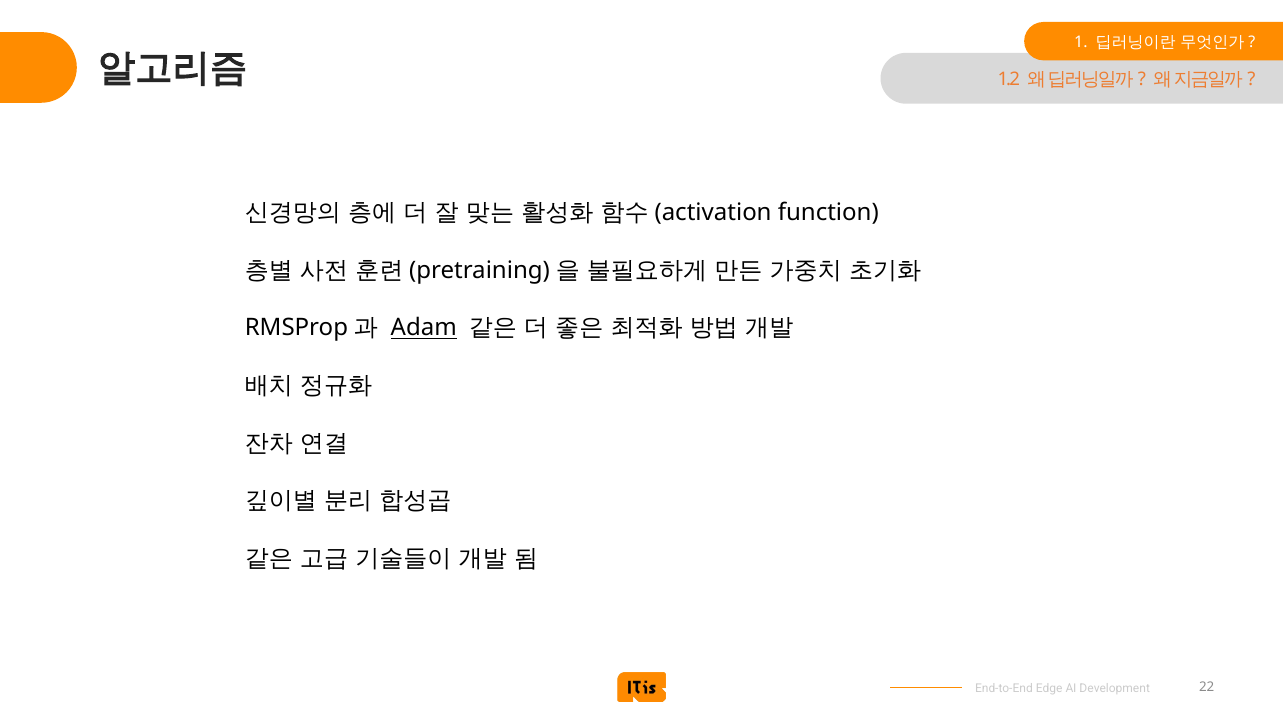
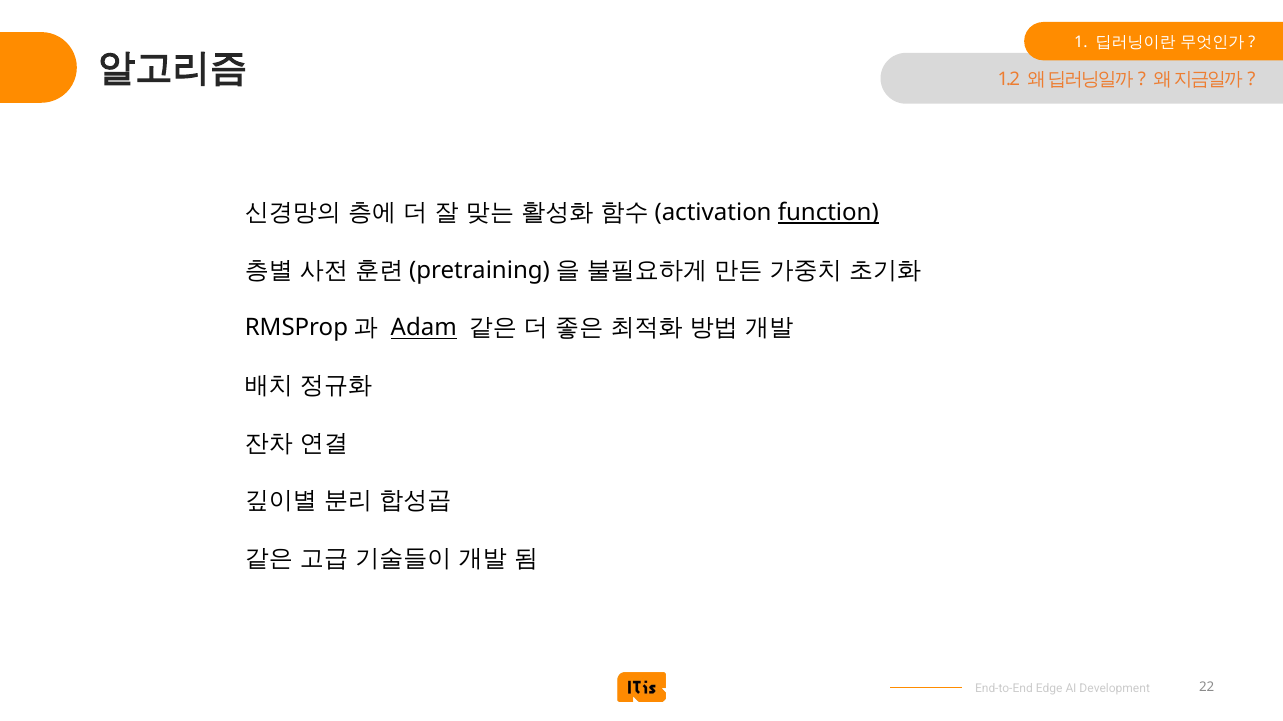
function underline: none -> present (828, 213)
